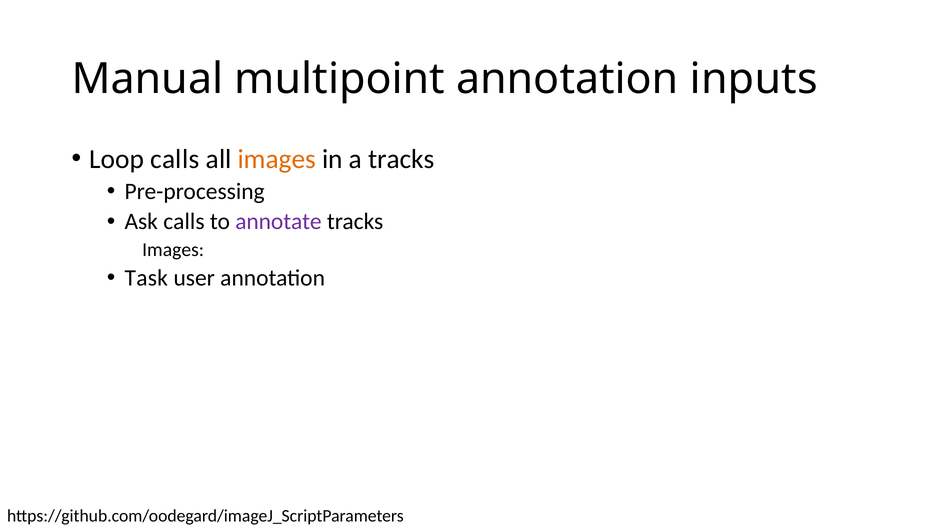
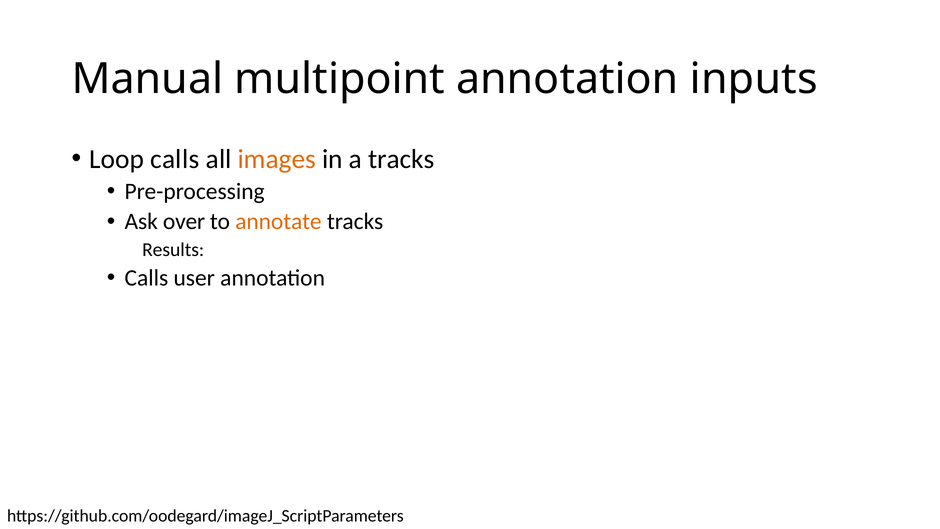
Ask calls: calls -> over (184, 222)
annotate colour: purple -> orange (278, 222)
Images: Images -> Results (173, 250)
Task: Task -> Calls (146, 278)
